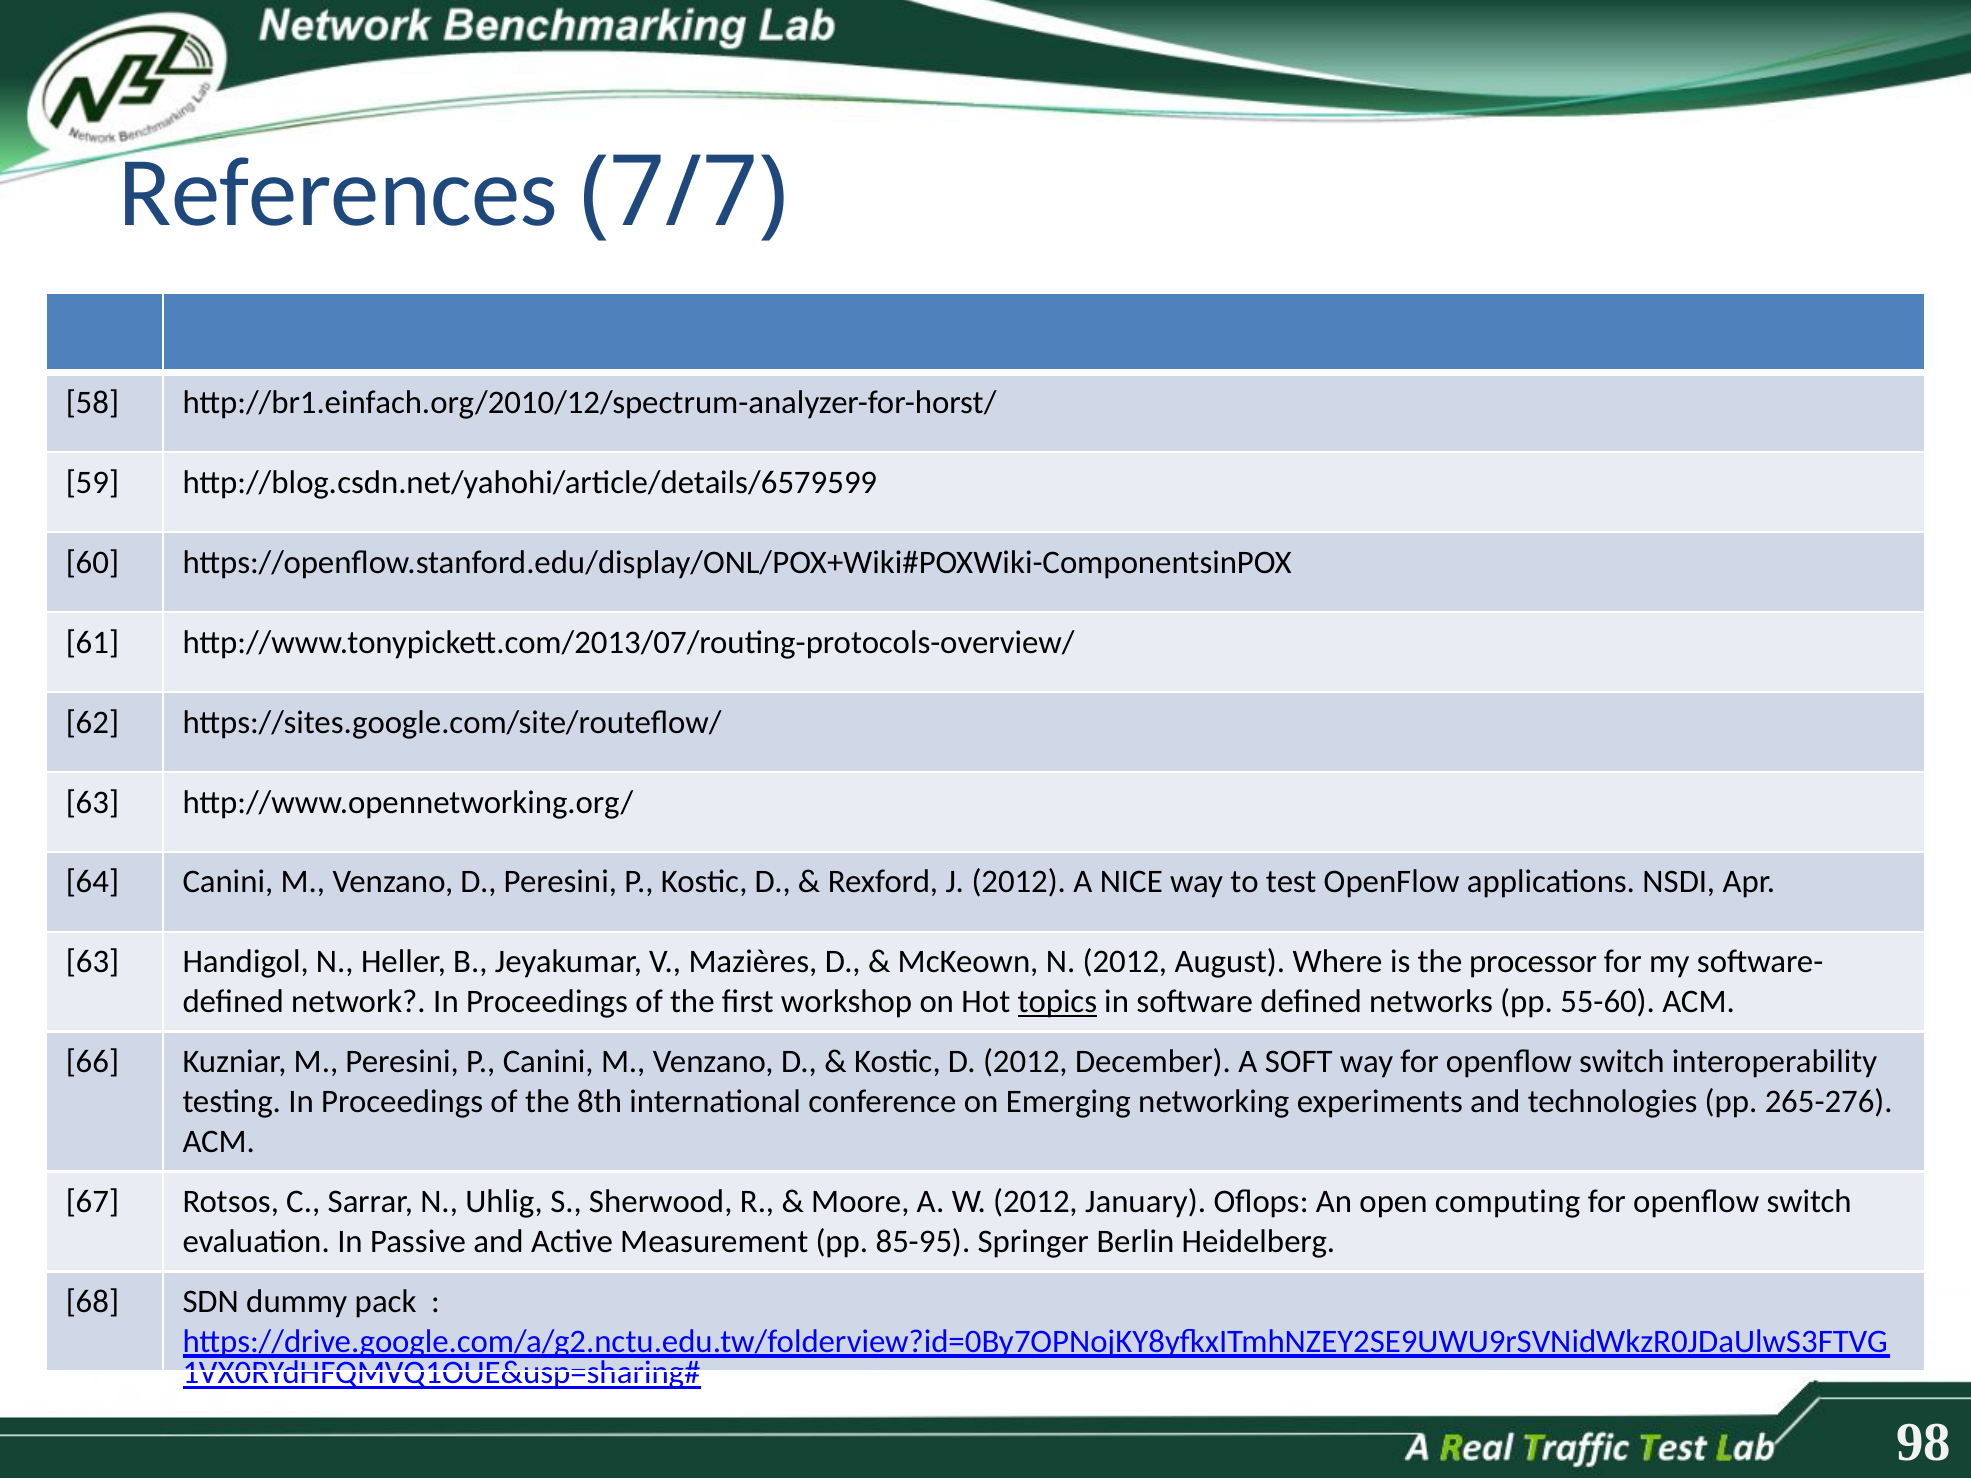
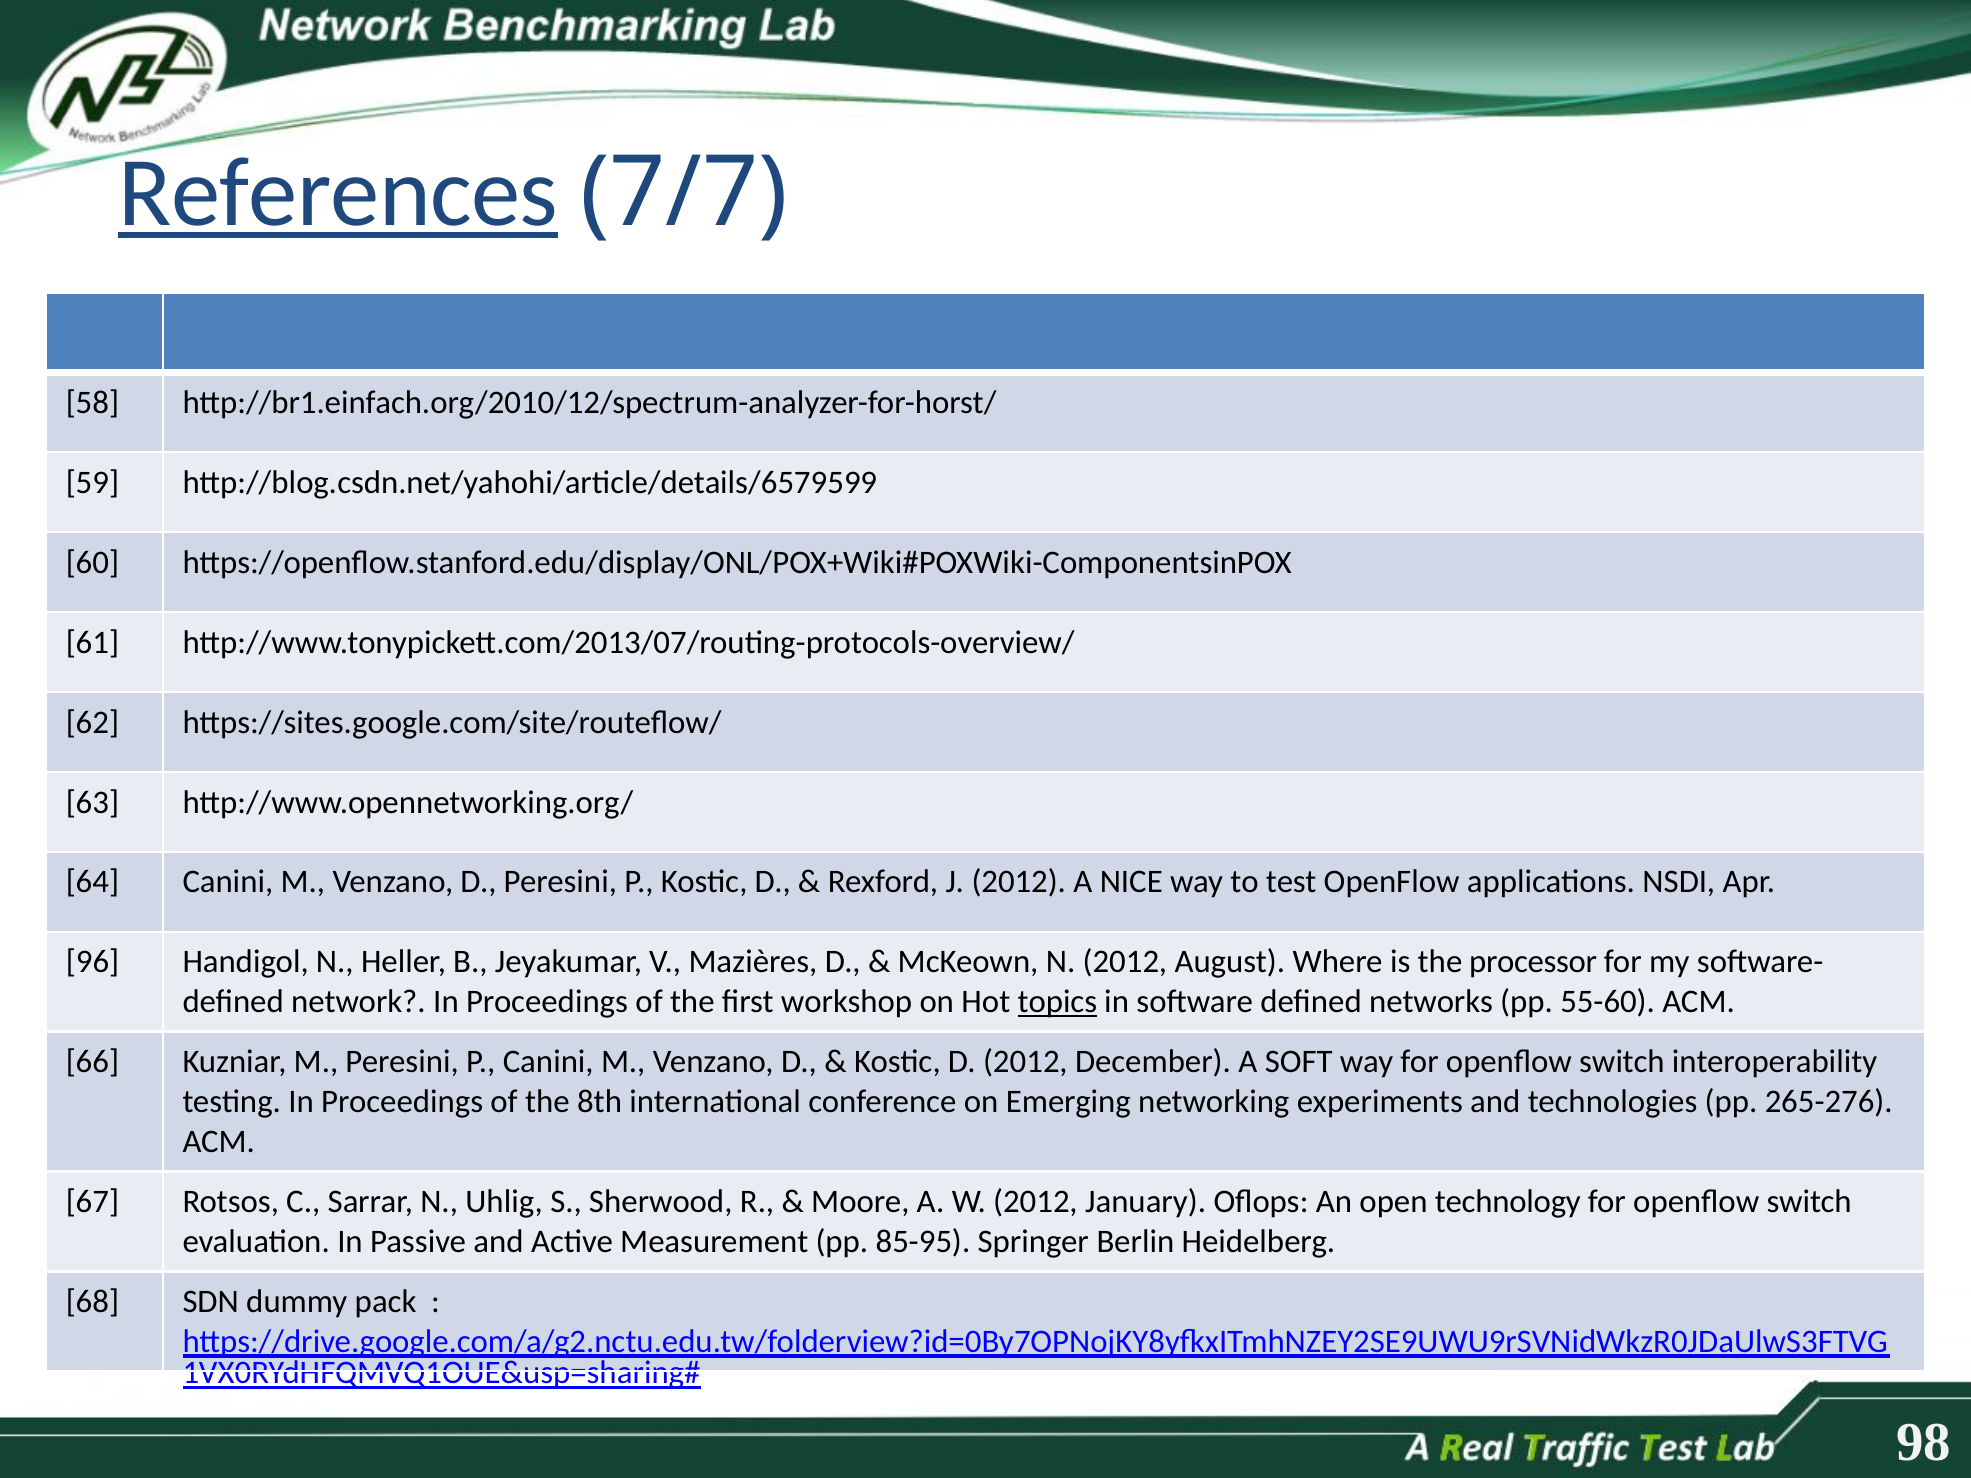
References underline: none -> present (338, 193)
63: 63 -> 96 (93, 962)
computing: computing -> technology (1508, 1202)
